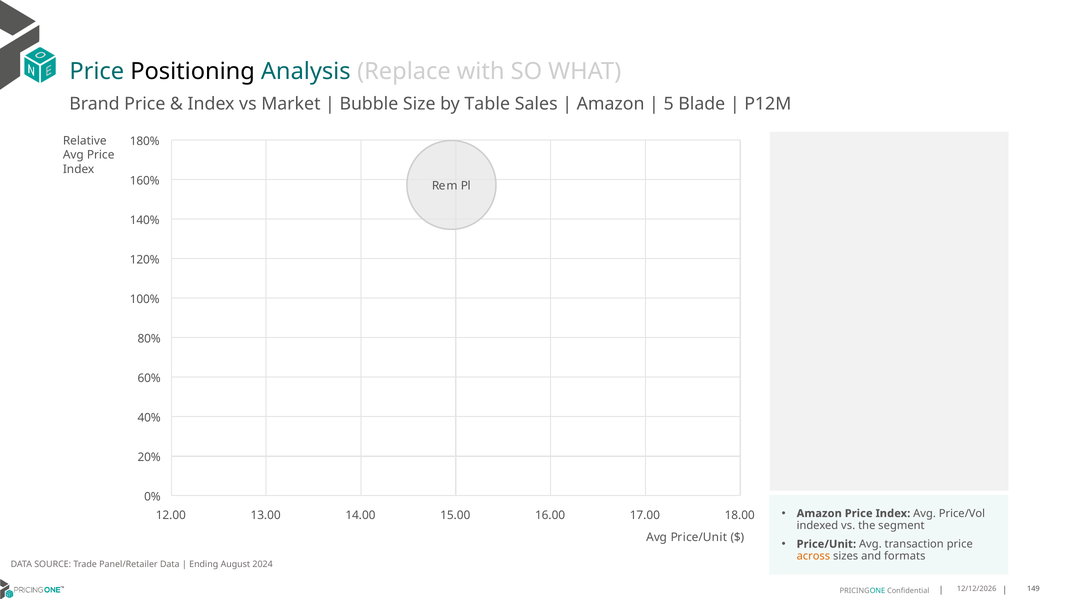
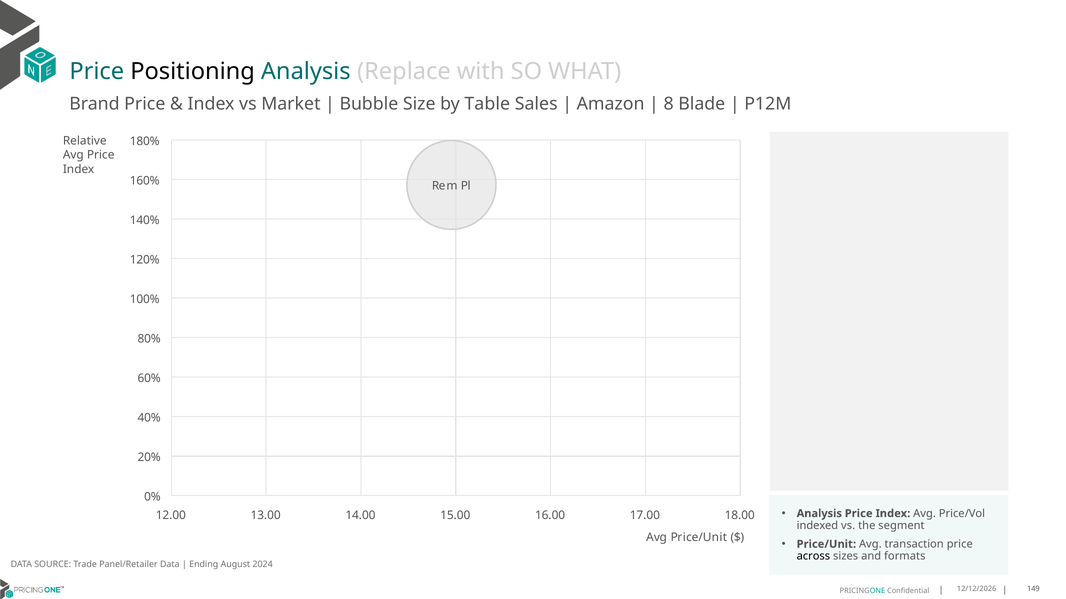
5: 5 -> 8 (669, 104)
Amazon: Amazon -> Analysis (819, 514)
across colour: orange -> black (813, 557)
